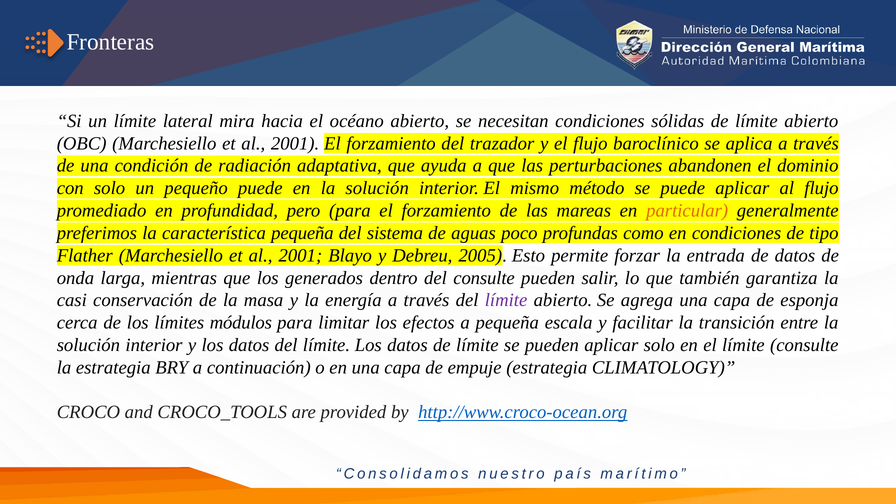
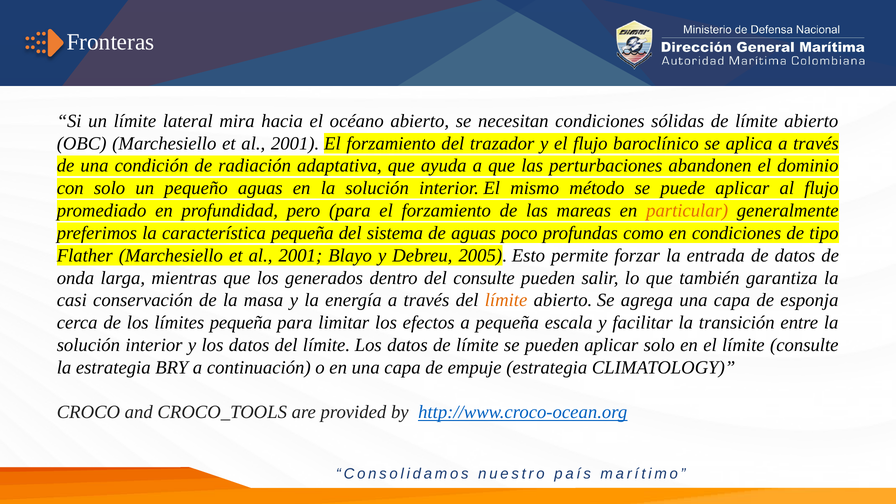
pequeño puede: puede -> aguas (260, 188)
límite colour: purple -> orange (506, 300)
límites módulos: módulos -> pequeña (241, 323)
